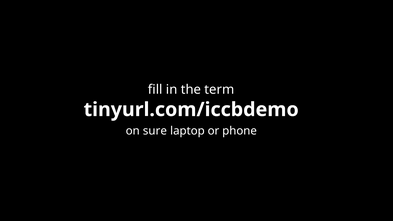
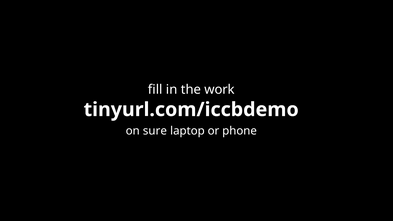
term: term -> work (220, 89)
